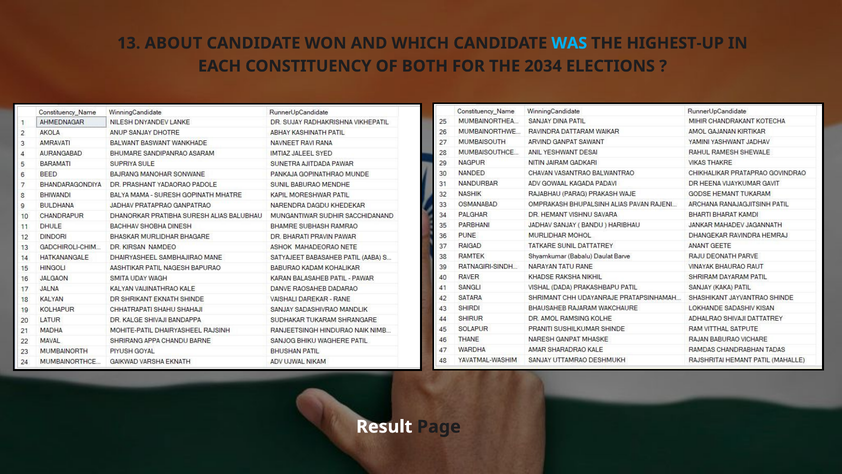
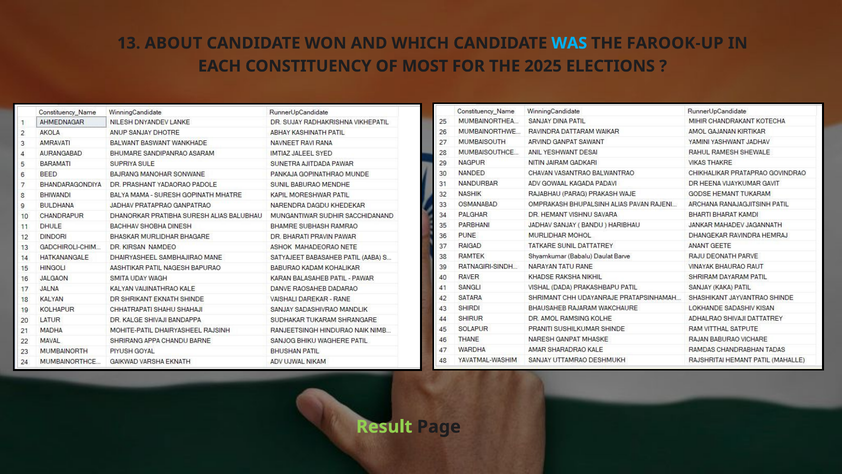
HIGHEST-UP: HIGHEST-UP -> FAROOK-UP (675, 43)
BOTH: BOTH -> MOST (425, 66)
2034: 2034 -> 2025 (543, 66)
Result colour: white -> light green (384, 426)
